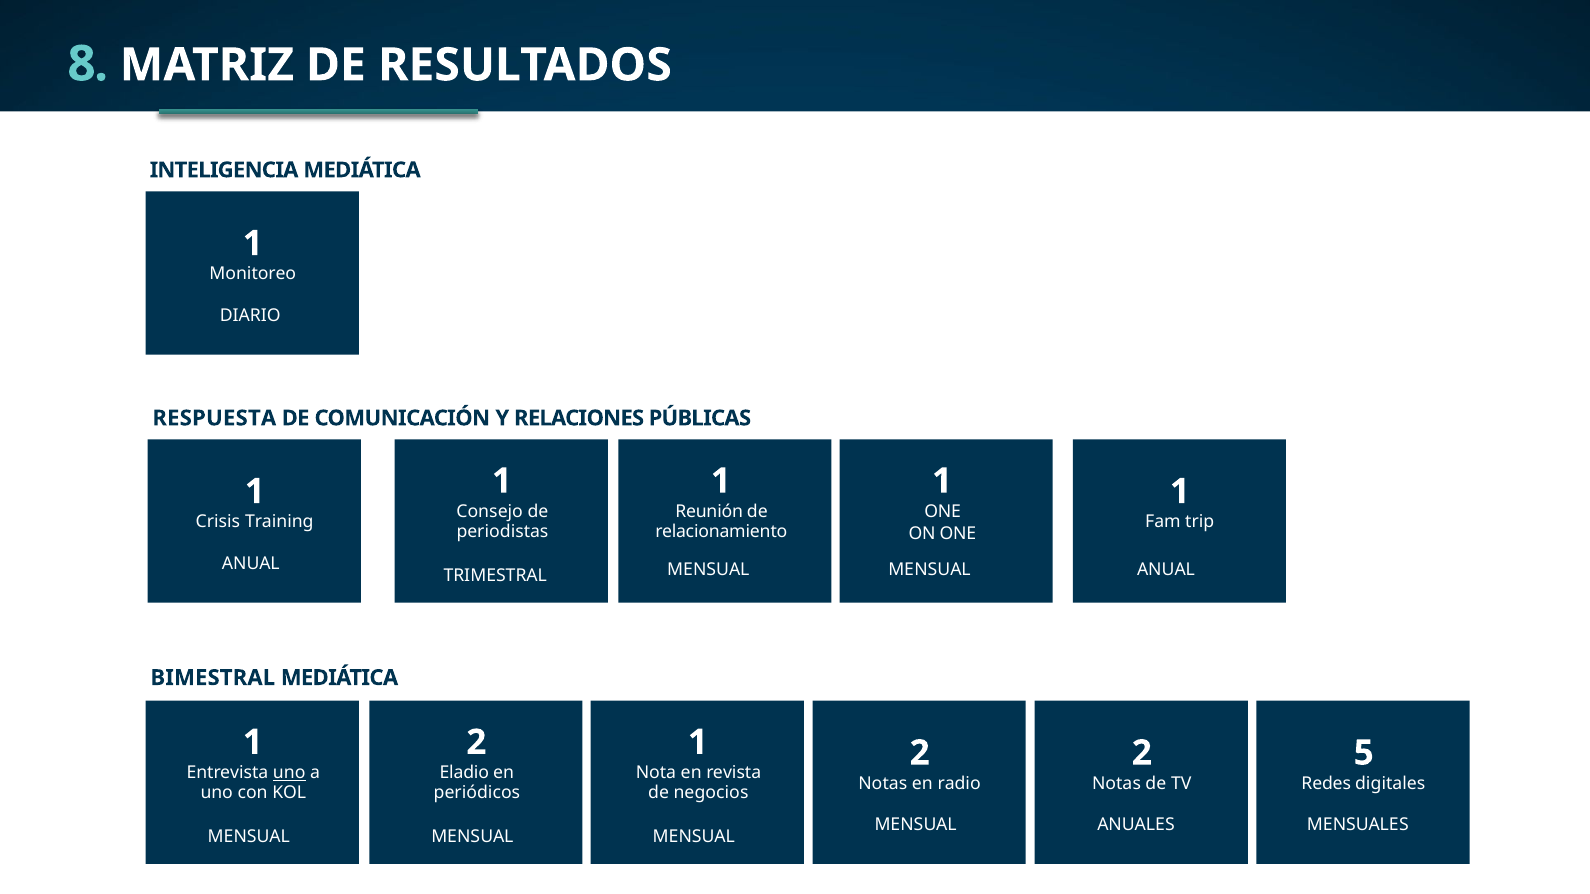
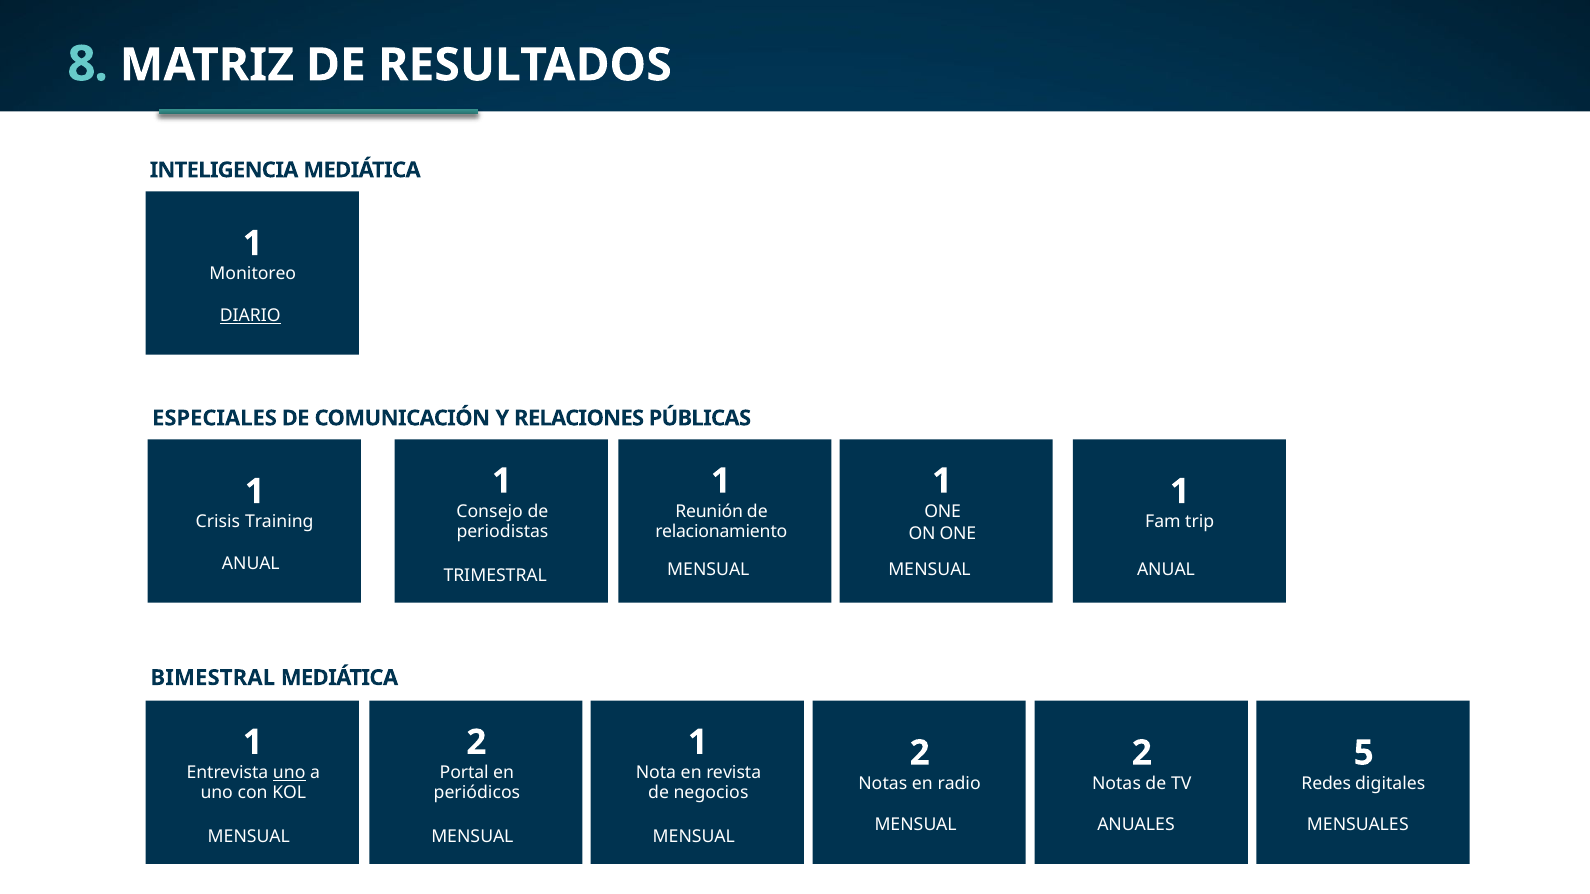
DIARIO underline: none -> present (250, 316)
RESPUESTA: RESPUESTA -> ESPECIALES (214, 418)
Eladio: Eladio -> Portal (464, 773)
